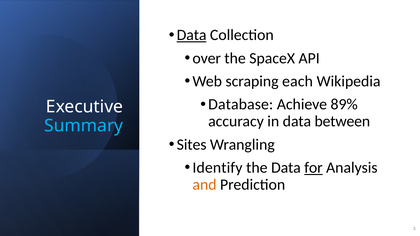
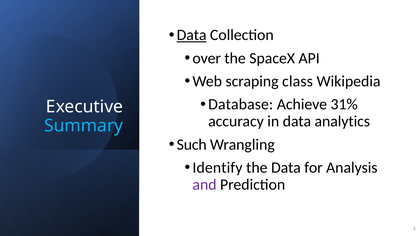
each: each -> class (298, 81)
89%: 89% -> 31% (344, 105)
between: between -> analytics (342, 122)
Sites: Sites -> Such (192, 145)
for underline: present -> none (313, 168)
and colour: orange -> purple (205, 185)
